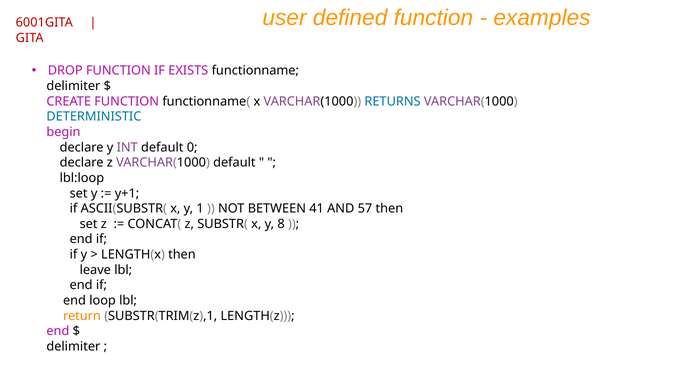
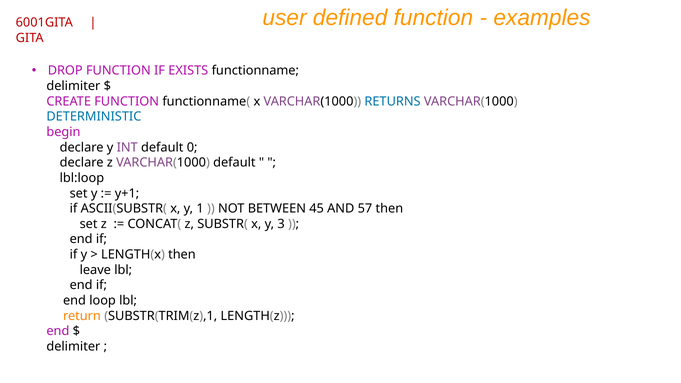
41: 41 -> 45 (317, 209)
8: 8 -> 3 (281, 224)
